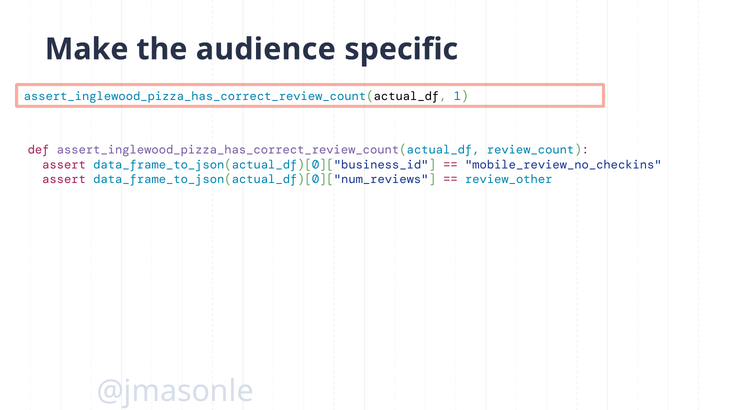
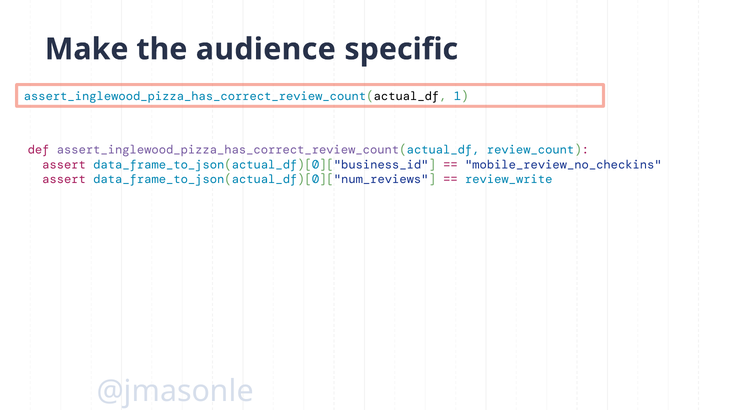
review_other: review_other -> review_write (509, 179)
